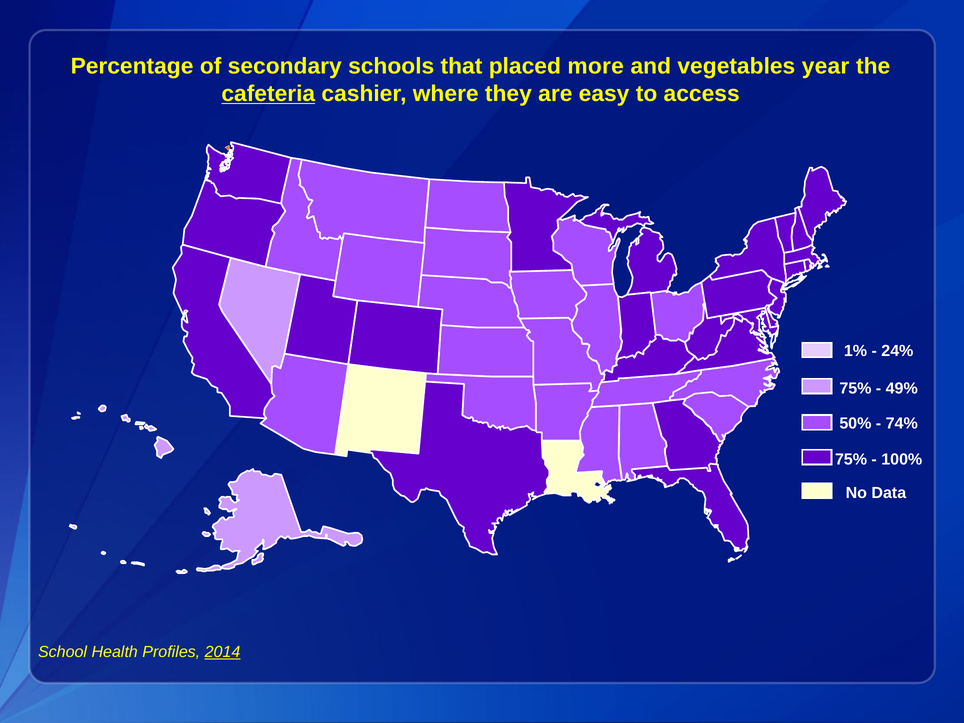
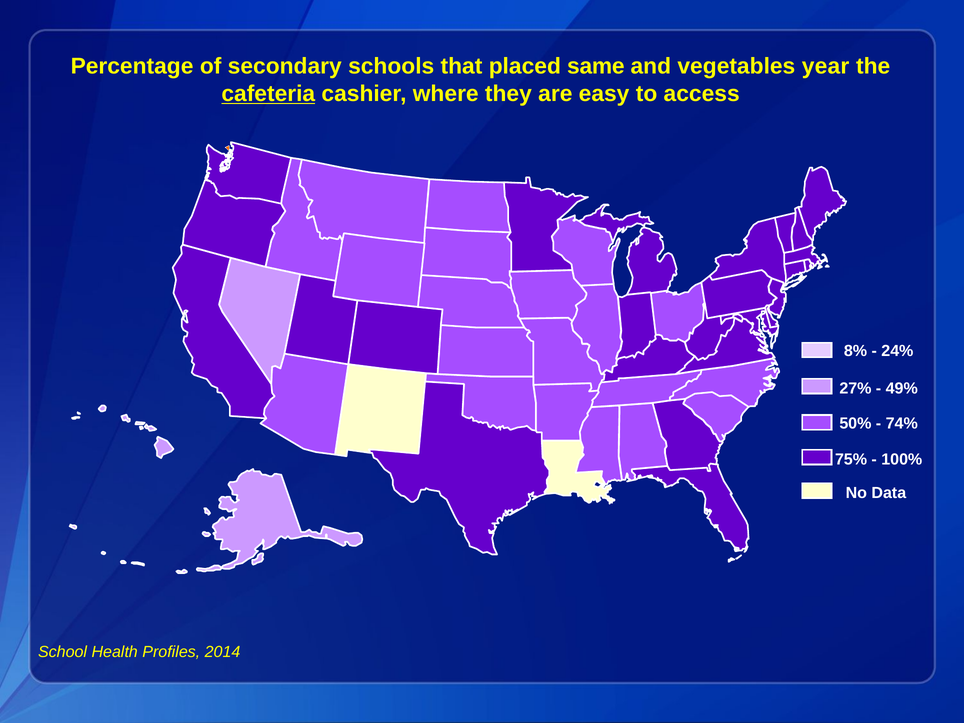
more: more -> same (596, 66)
1%: 1% -> 8% (856, 351)
75%: 75% -> 27% (855, 388)
2014 underline: present -> none (223, 652)
